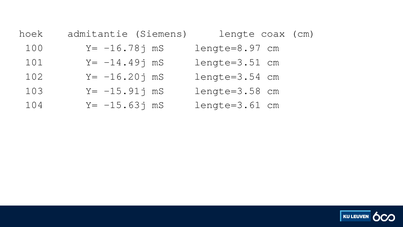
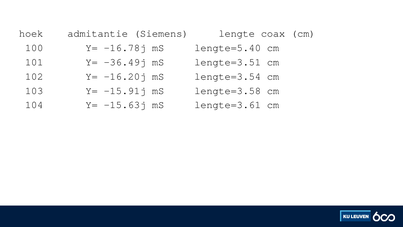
lengte=8.97: lengte=8.97 -> lengte=5.40 (228, 48)
-14.49j: -14.49j -> -36.49j (125, 62)
